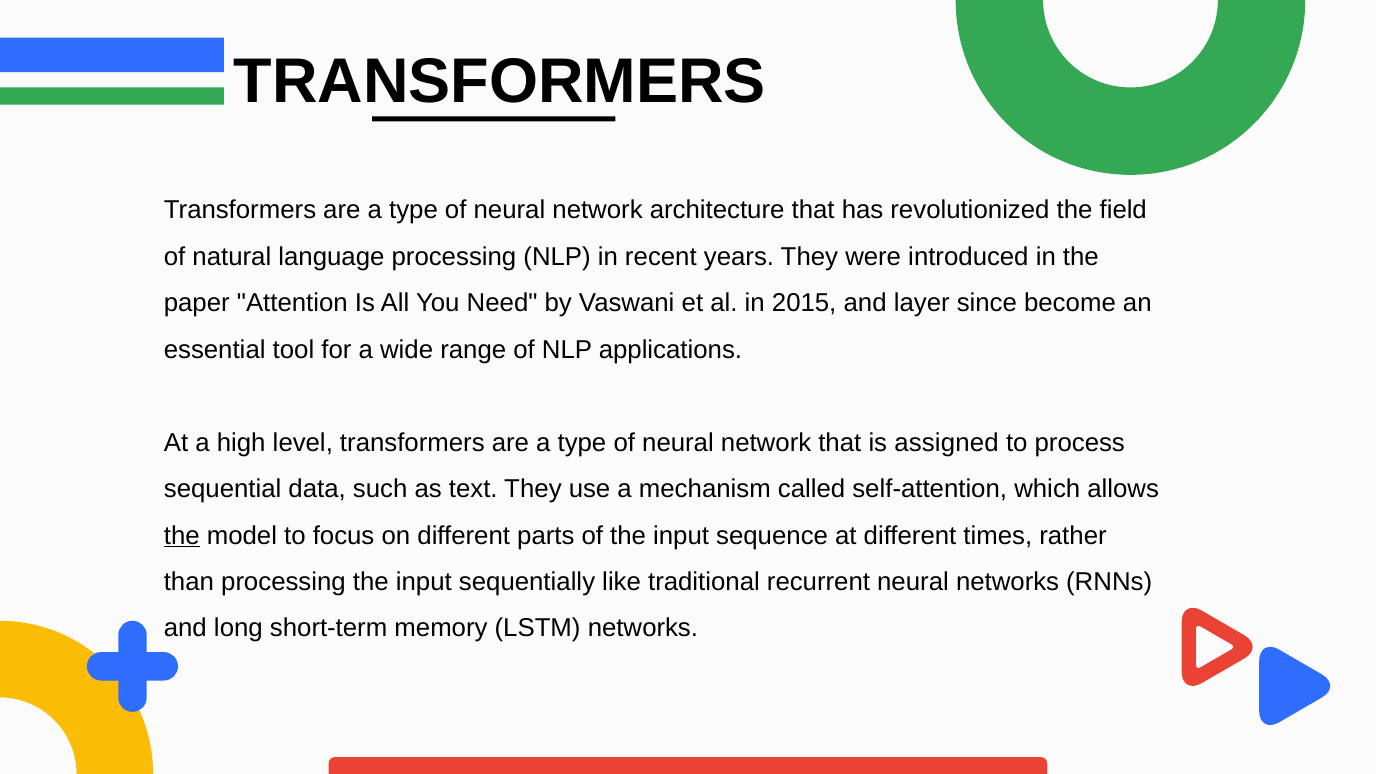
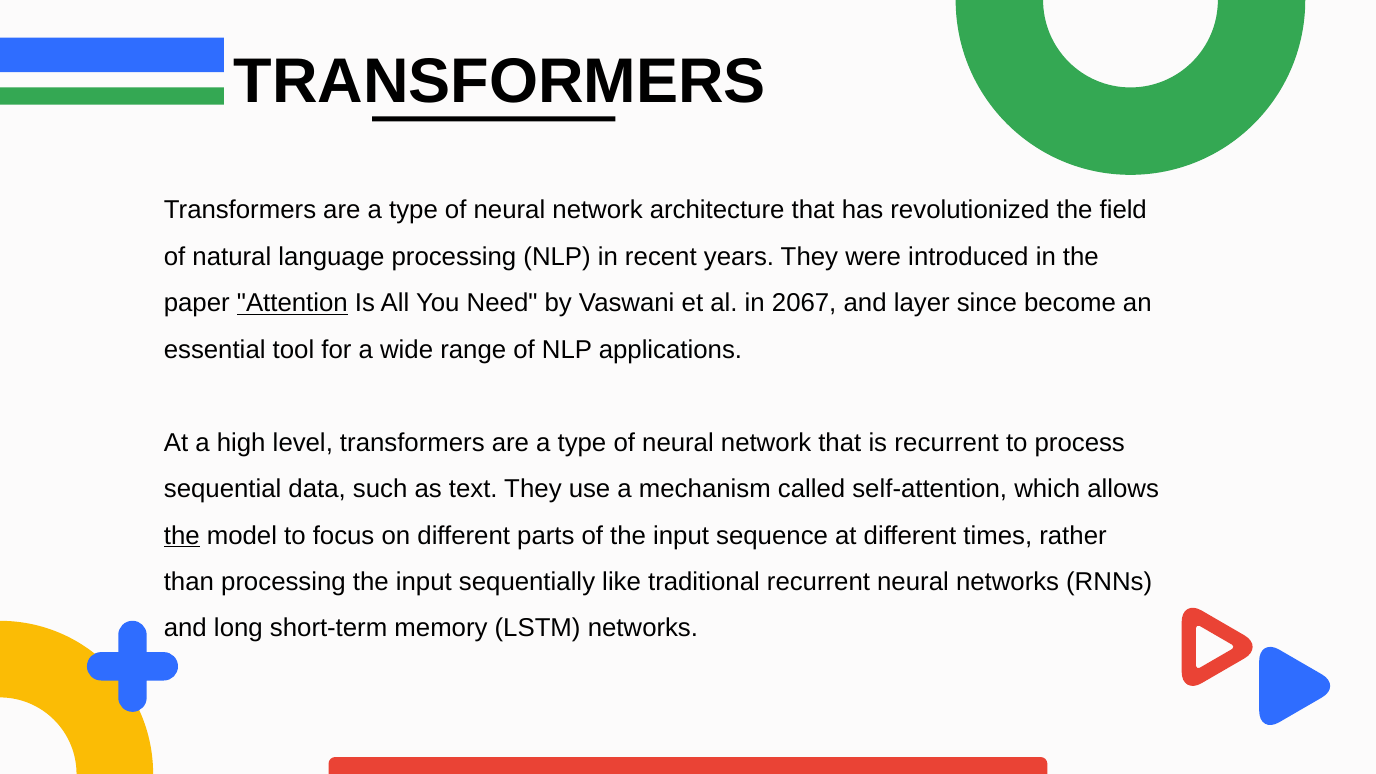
Attention underline: none -> present (292, 303)
2015: 2015 -> 2067 (804, 303)
is assigned: assigned -> recurrent (947, 443)
